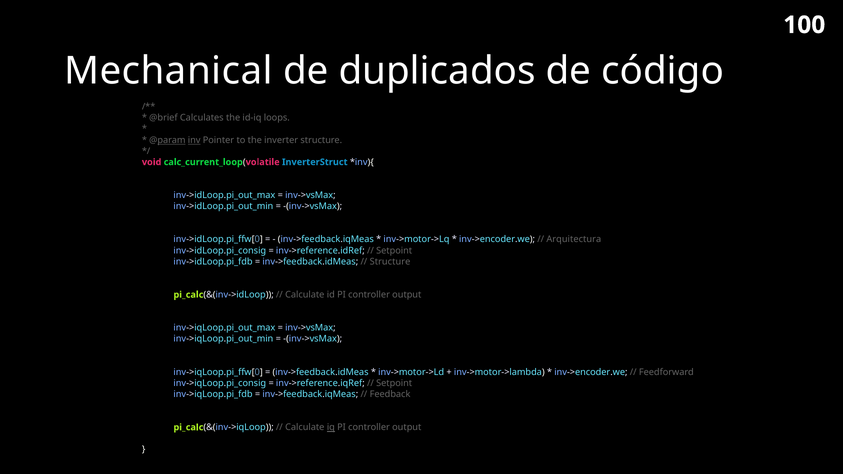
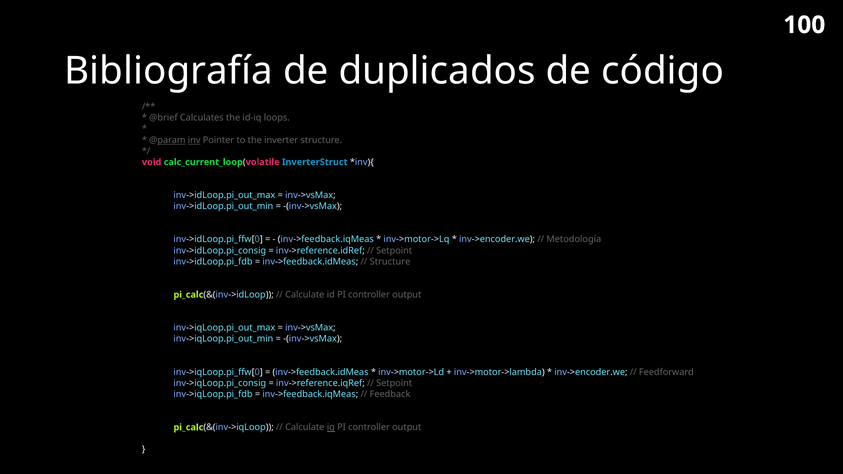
Mechanical: Mechanical -> Bibliografía (169, 71)
Arquitectura: Arquitectura -> Metodología (574, 240)
